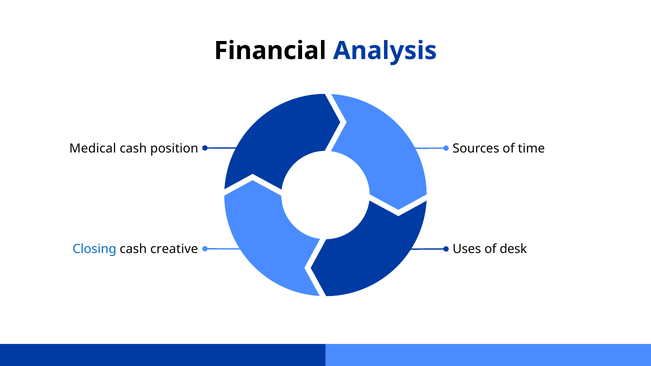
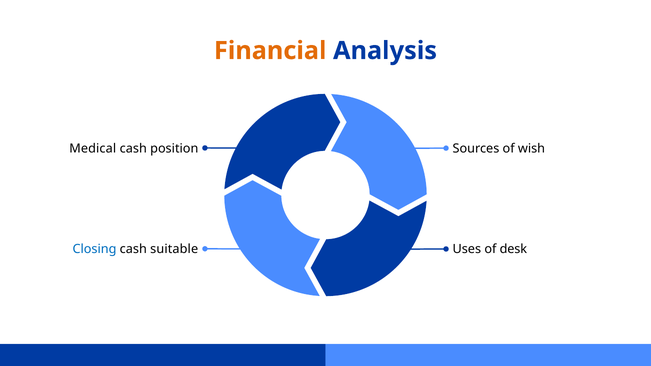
Financial colour: black -> orange (270, 51)
time: time -> wish (532, 148)
creative: creative -> suitable (174, 249)
